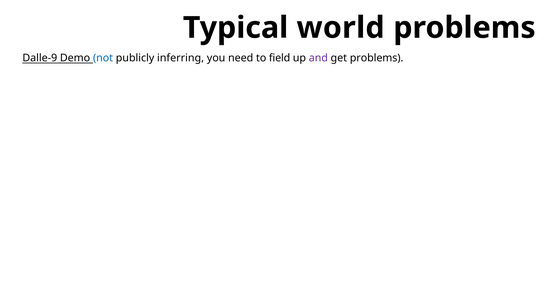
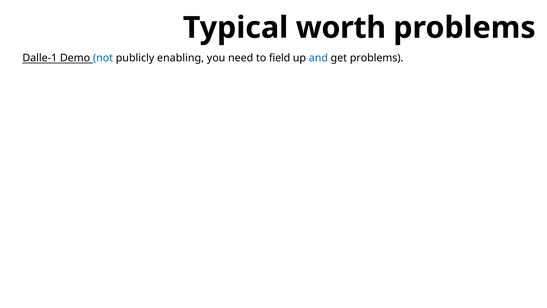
world: world -> worth (341, 28)
Dalle-9: Dalle-9 -> Dalle-1 (40, 58)
inferring: inferring -> enabling (181, 58)
and colour: purple -> blue (318, 58)
